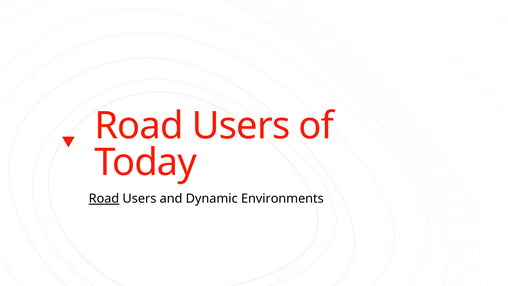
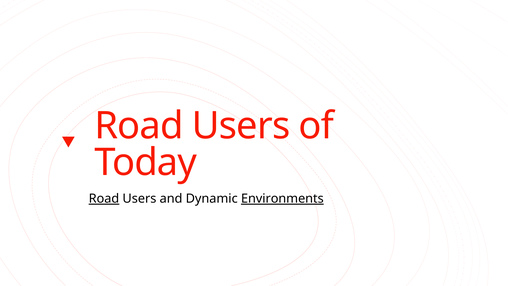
Environments underline: none -> present (282, 199)
